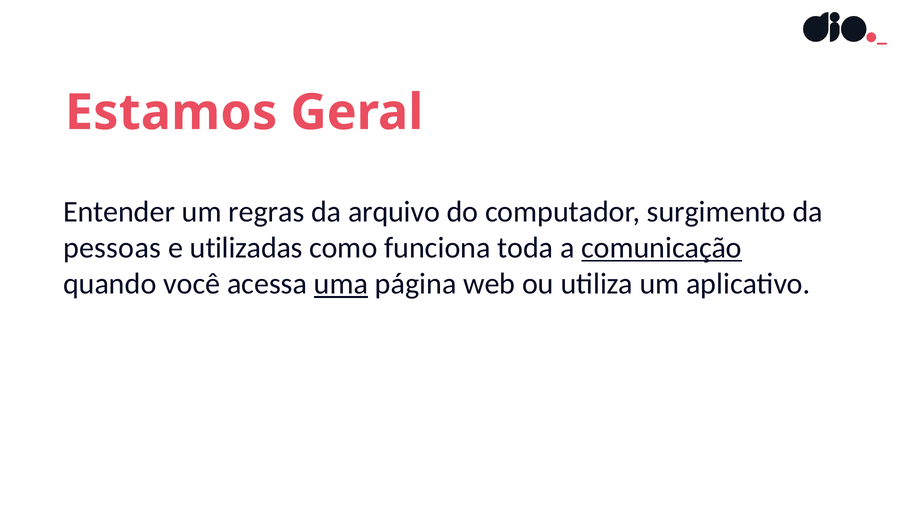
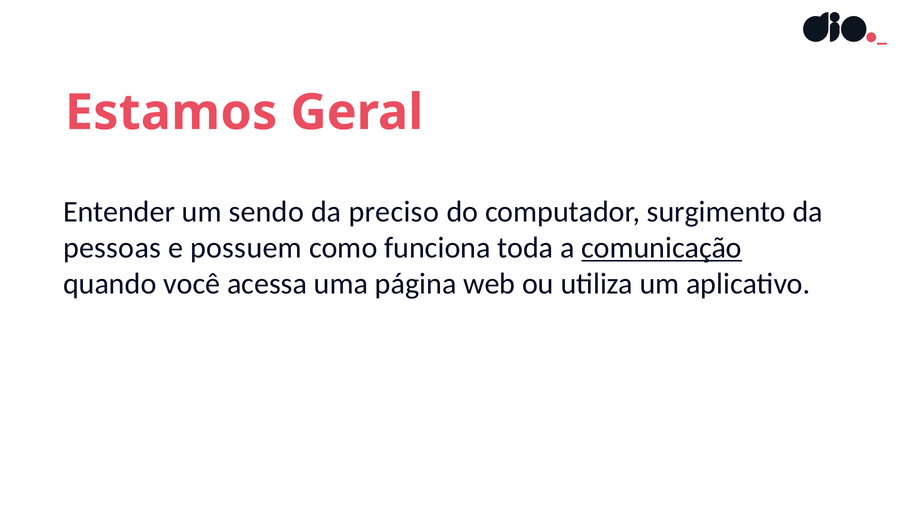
regras: regras -> sendo (266, 212)
arquivo: arquivo -> preciso (394, 212)
utilizadas: utilizadas -> possuem (246, 248)
uma underline: present -> none (341, 284)
